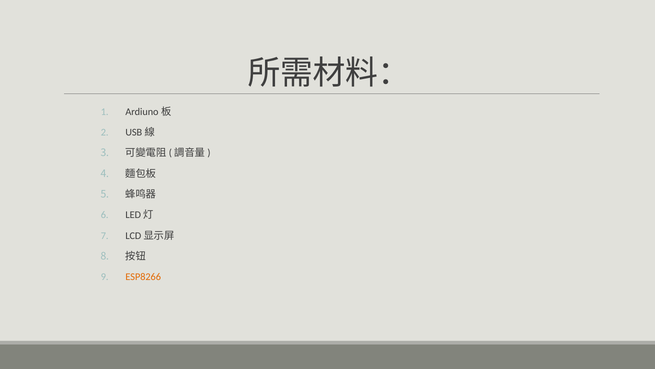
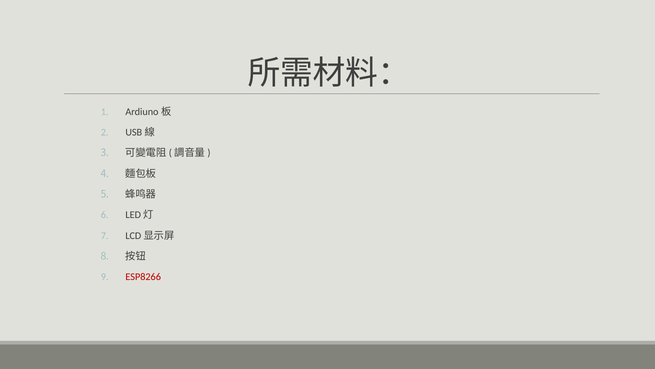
ESP8266 colour: orange -> red (143, 277)
